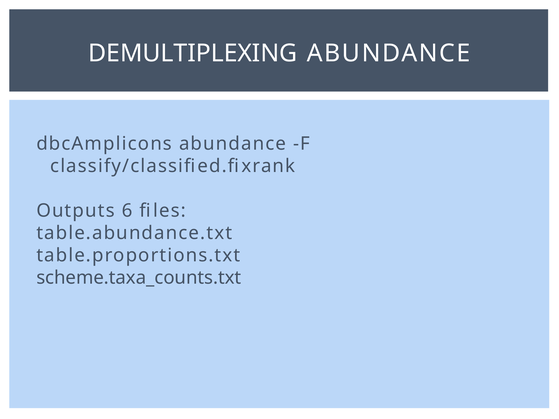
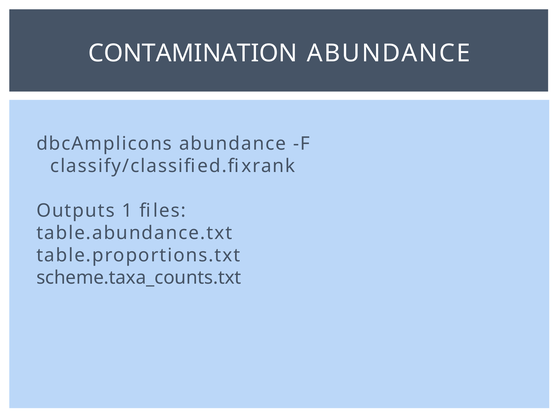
DEMULTIPLEXING: DEMULTIPLEXING -> CONTAMINATION (193, 53)
6: 6 -> 1 (127, 211)
